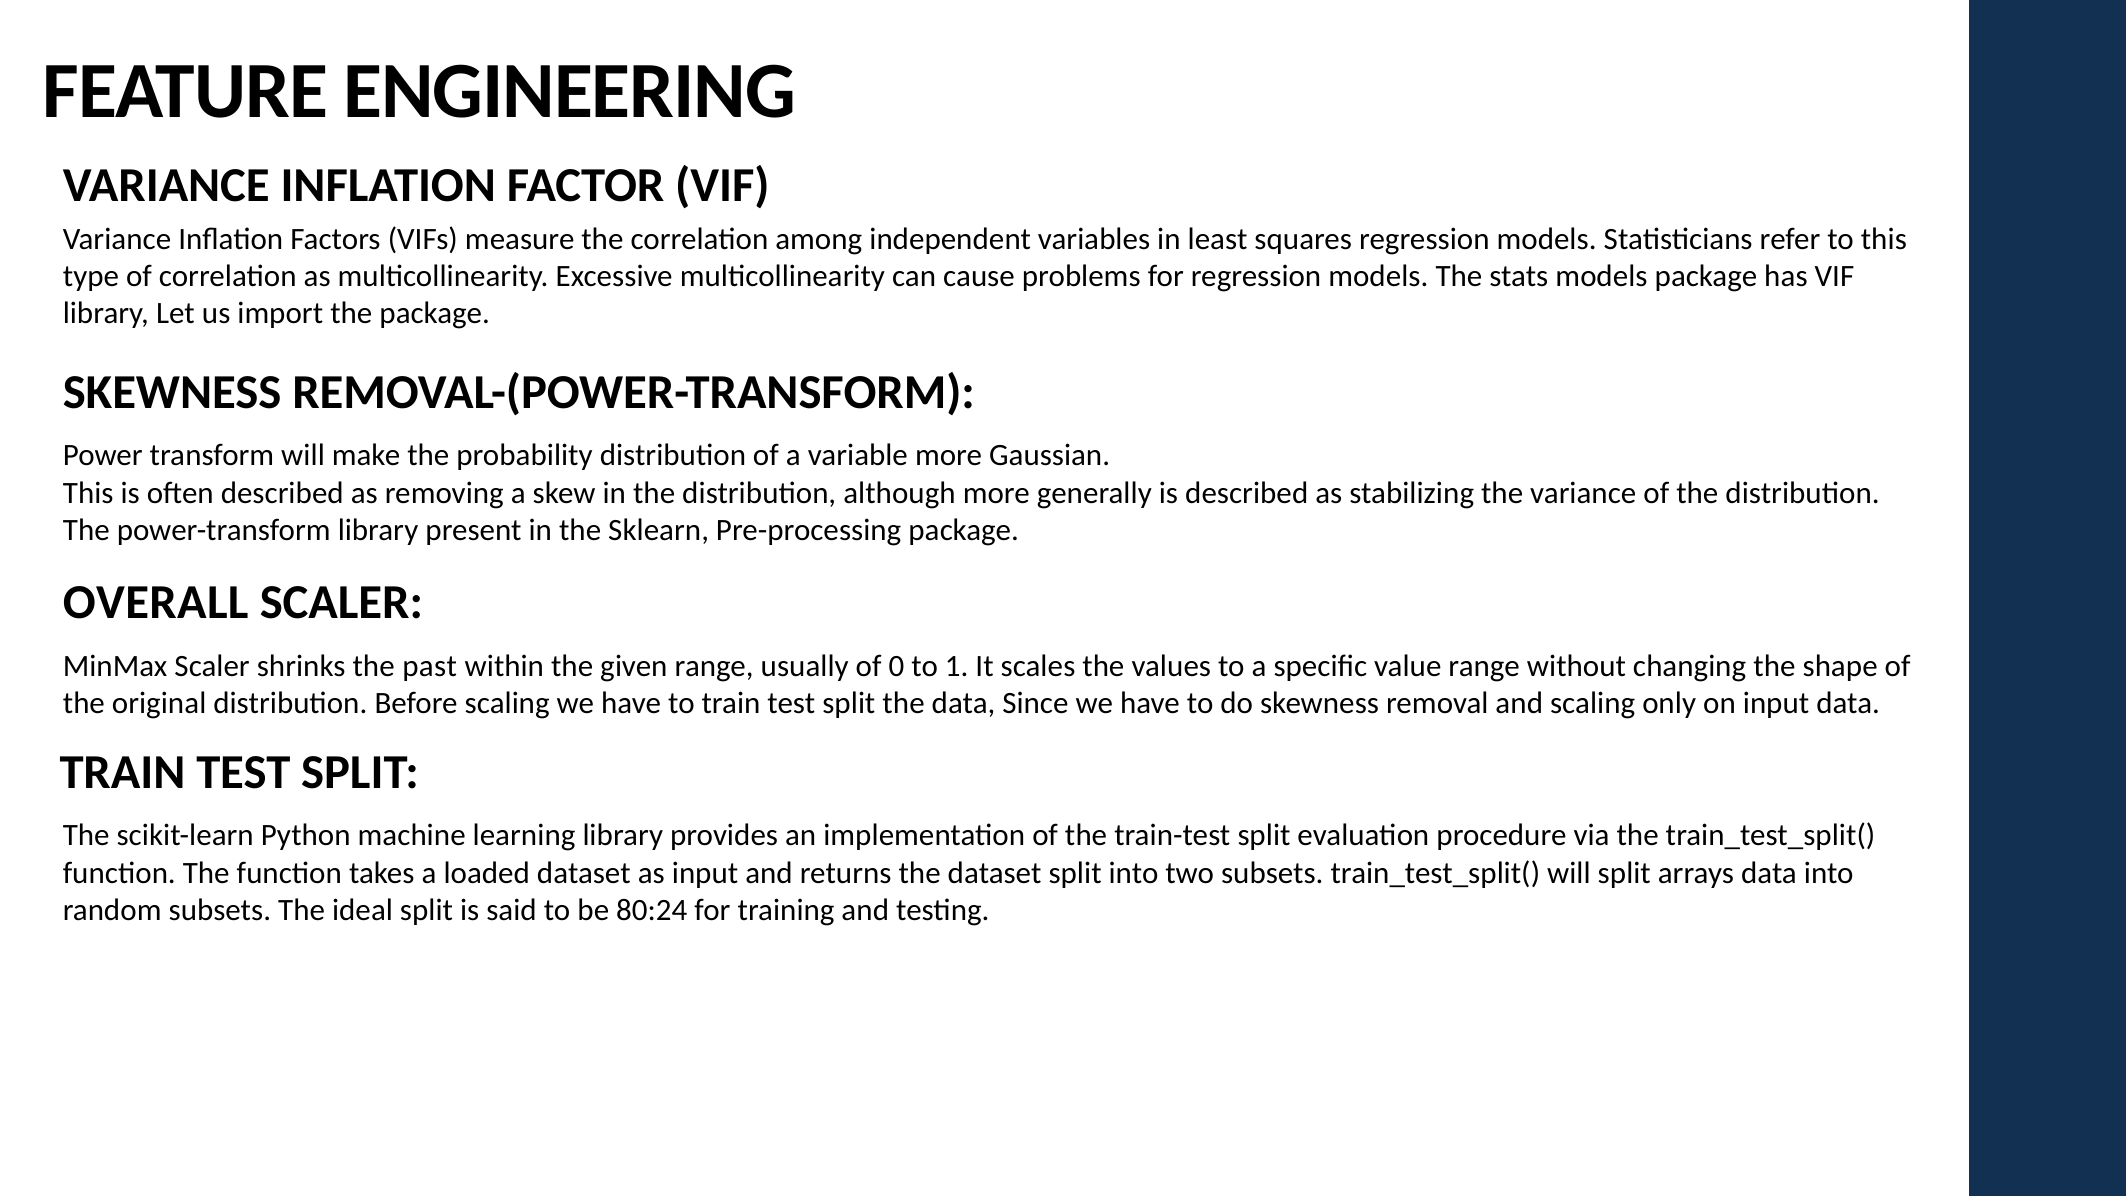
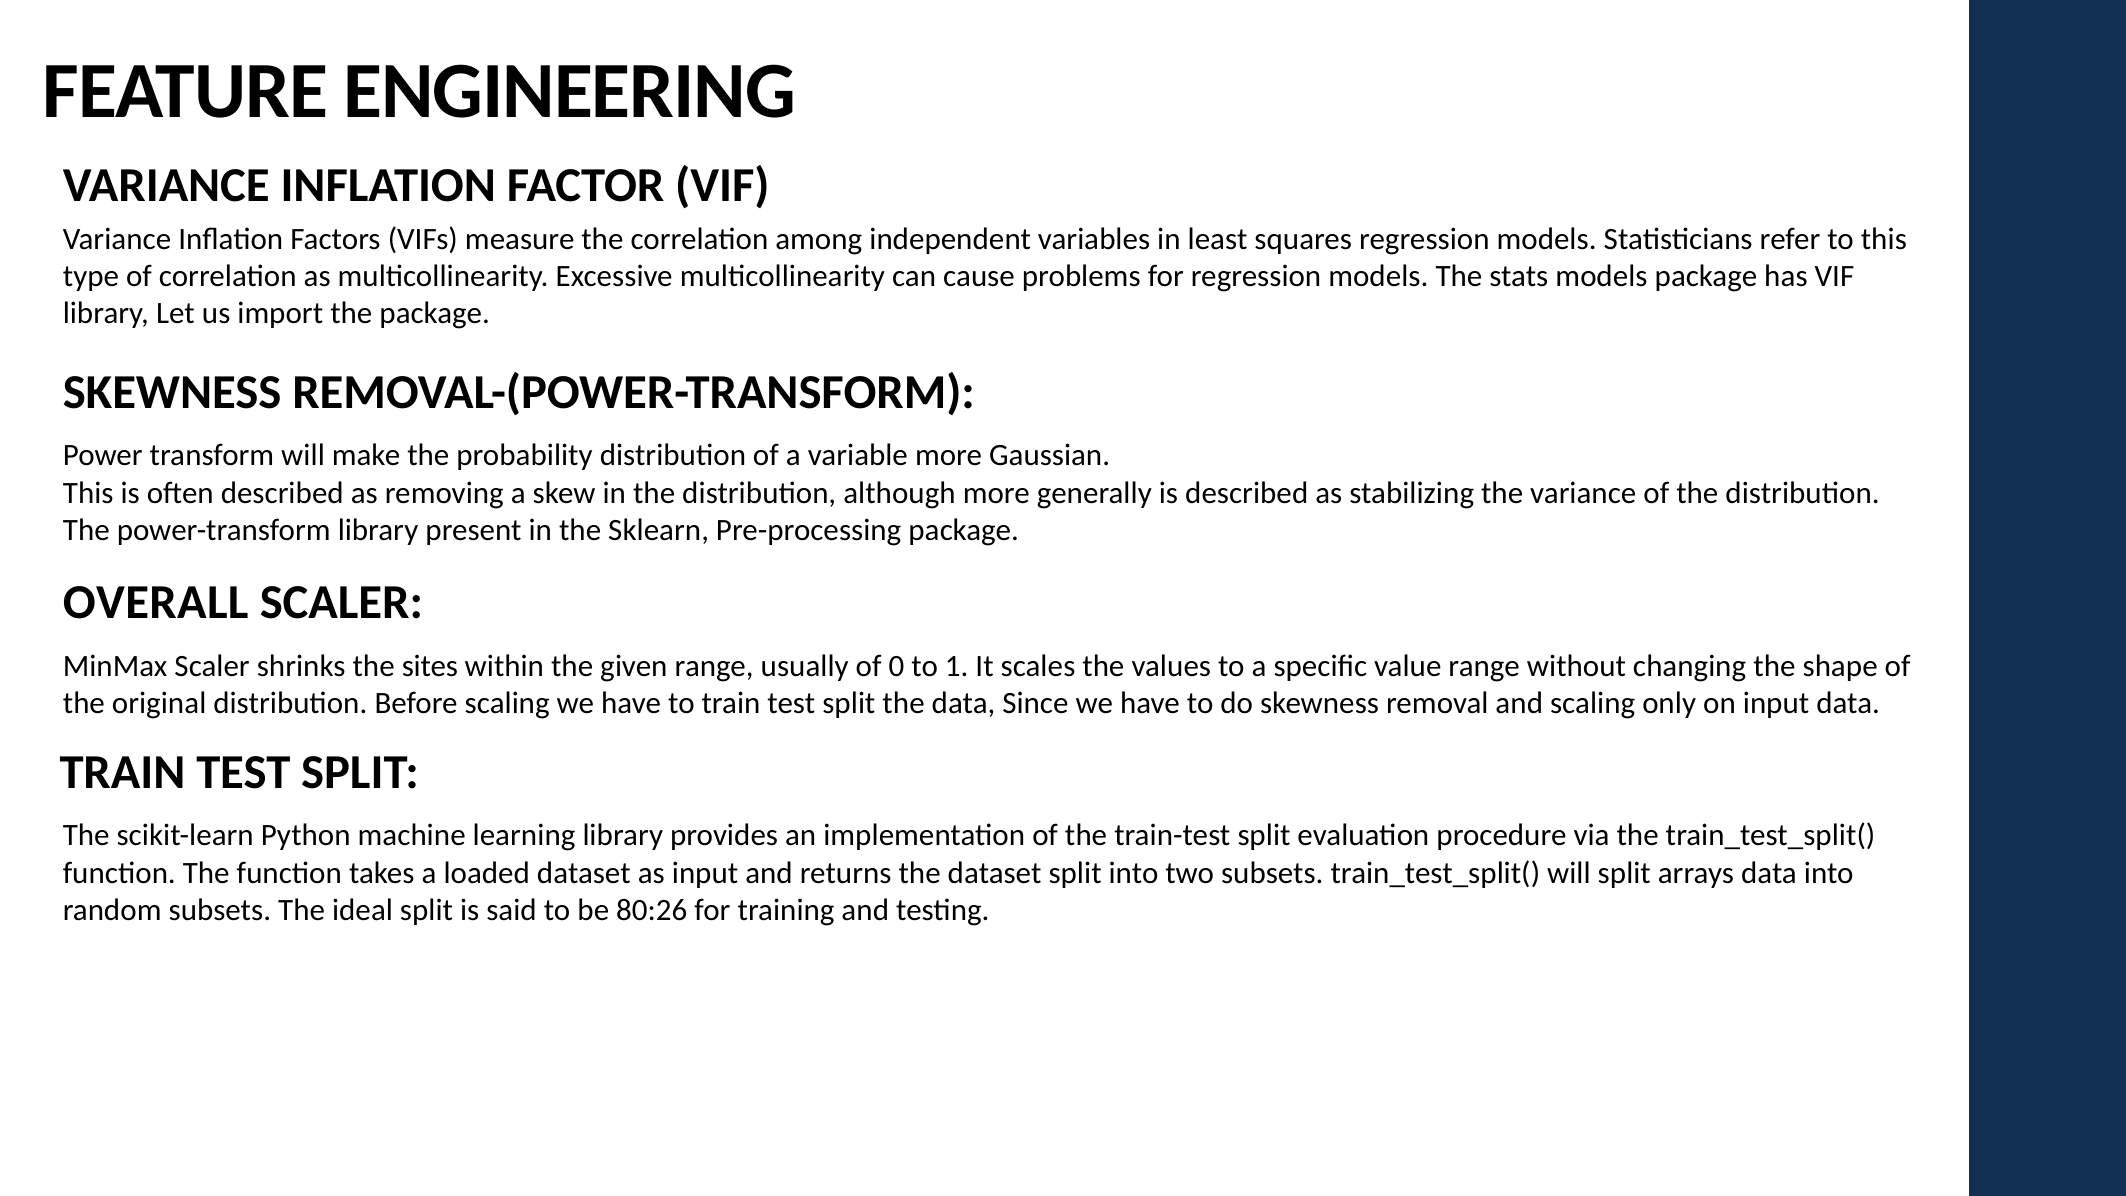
past: past -> sites (430, 666)
80:24: 80:24 -> 80:26 (652, 910)
